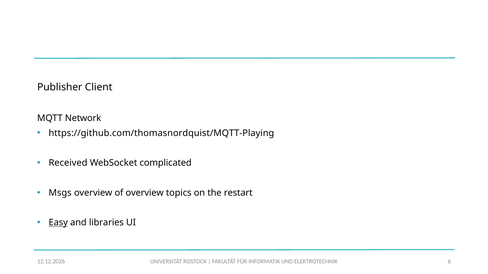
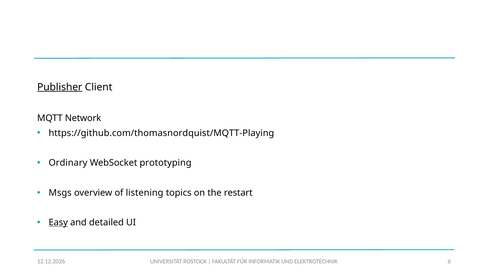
Publisher underline: none -> present (60, 87)
Received: Received -> Ordinary (68, 163)
complicated: complicated -> prototyping (166, 163)
of overview: overview -> listening (145, 193)
libraries: libraries -> detailed (106, 223)
